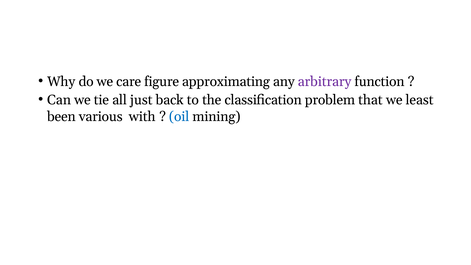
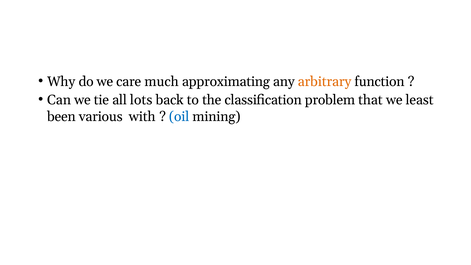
figure: figure -> much (162, 81)
arbitrary colour: purple -> orange (325, 81)
just: just -> lots (141, 100)
